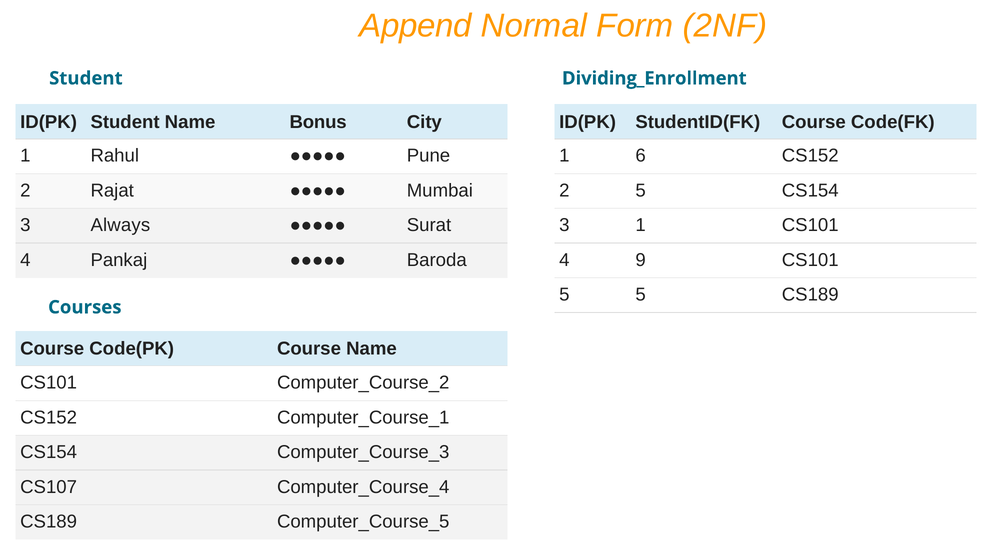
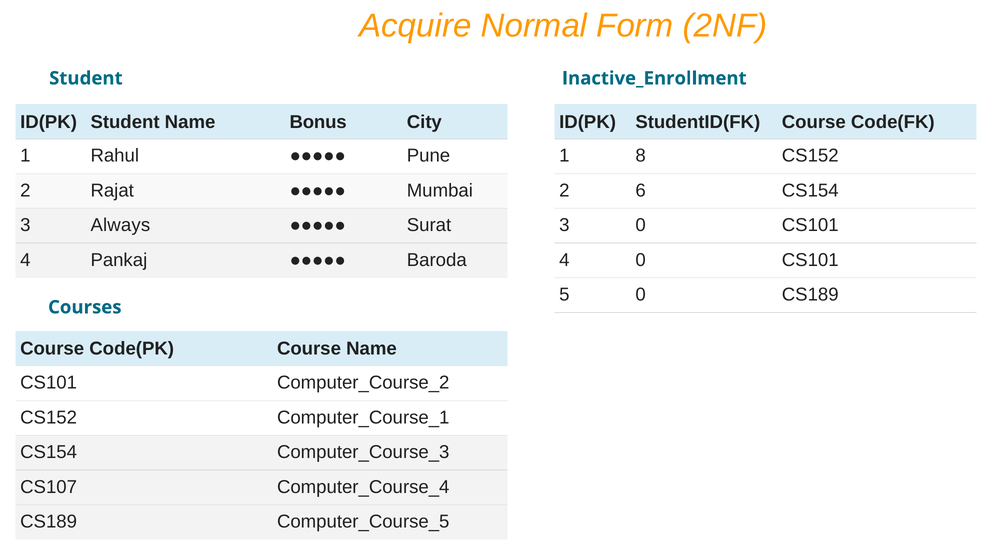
Append: Append -> Acquire (415, 26)
Dividing_Enrollment: Dividing_Enrollment -> Inactive_Enrollment (654, 78)
6: 6 -> 8 (641, 156)
2 5: 5 -> 6 (641, 191)
3 1: 1 -> 0 (641, 225)
4 9: 9 -> 0 (641, 260)
5 5: 5 -> 0 (641, 295)
